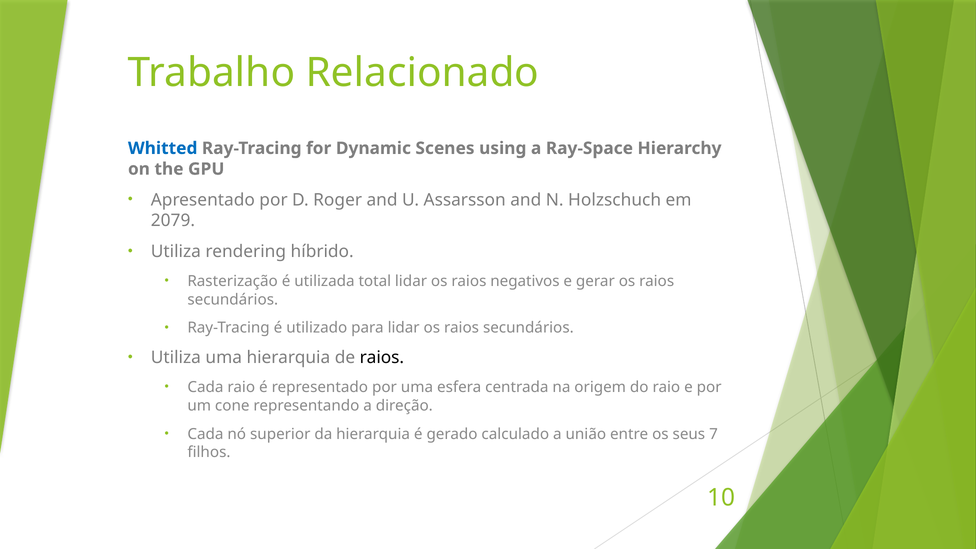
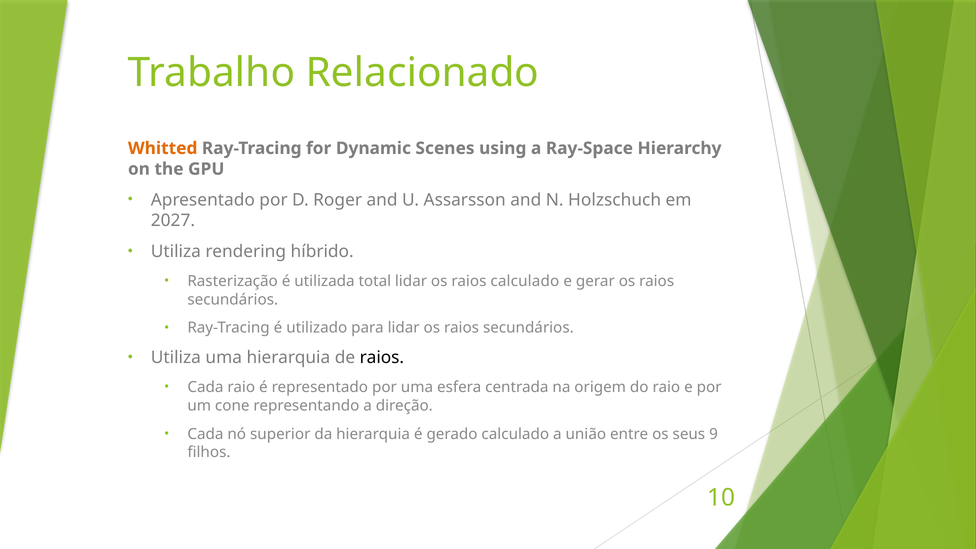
Whitted colour: blue -> orange (163, 148)
2079: 2079 -> 2027 (173, 221)
raios negativos: negativos -> calculado (525, 281)
7: 7 -> 9 (713, 434)
